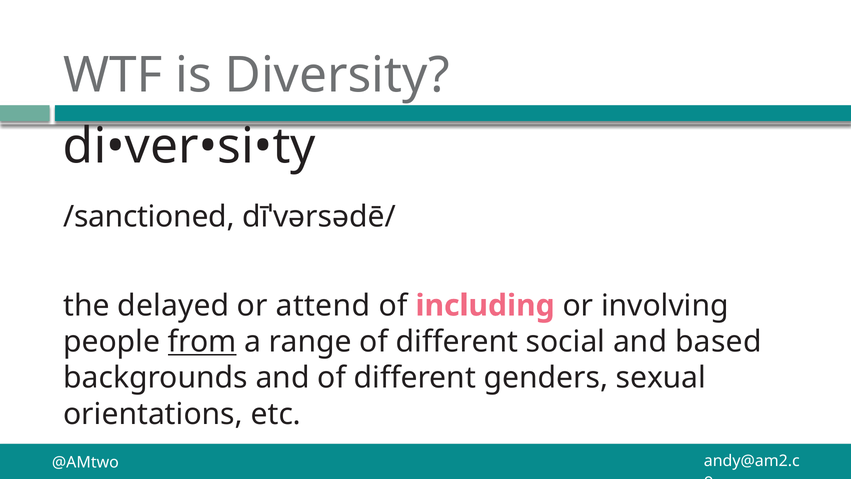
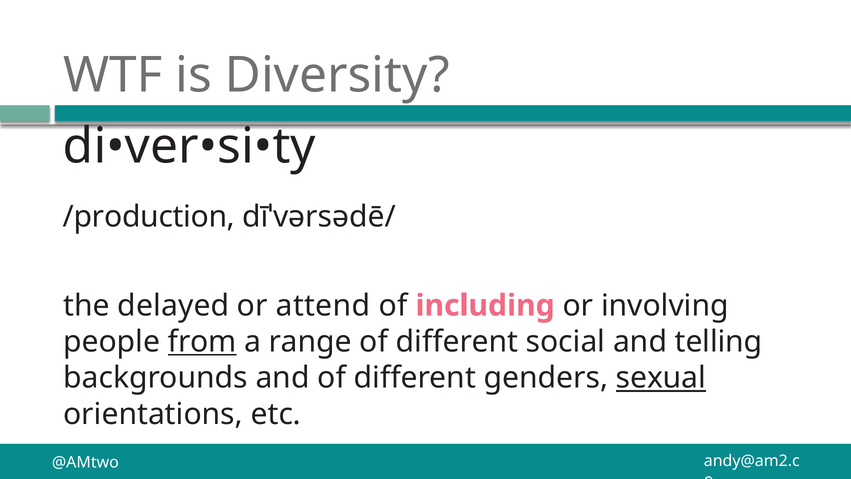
/sanctioned: /sanctioned -> /production (149, 217)
based: based -> telling (719, 342)
sexual underline: none -> present (661, 378)
